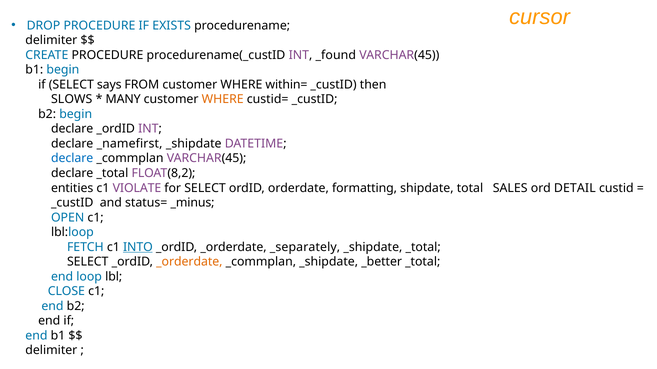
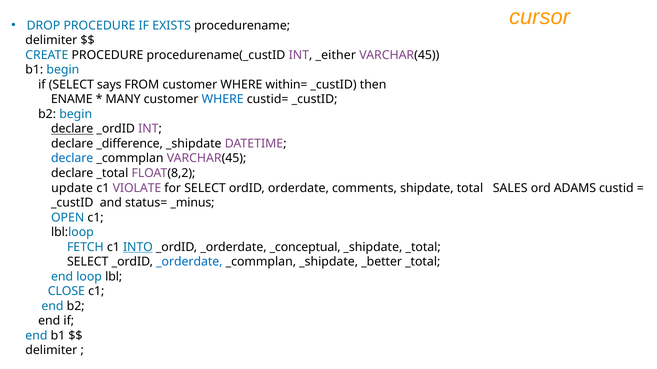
_found: _found -> _either (336, 55)
SLOWS: SLOWS -> ENAME (72, 100)
WHERE colour: orange -> blue (223, 100)
declare underline: none -> present (72, 129)
_namefirst: _namefirst -> _difference (130, 144)
entities: entities -> update (72, 188)
formatting: formatting -> comments (364, 188)
DETAIL: DETAIL -> ADAMS (575, 188)
_separately: _separately -> _conceptual (305, 247)
_orderdate colour: orange -> blue (189, 262)
